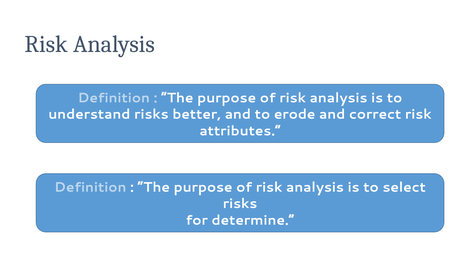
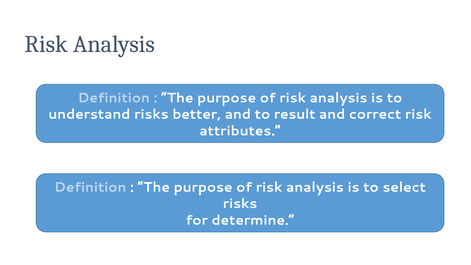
erode: erode -> result (295, 114)
